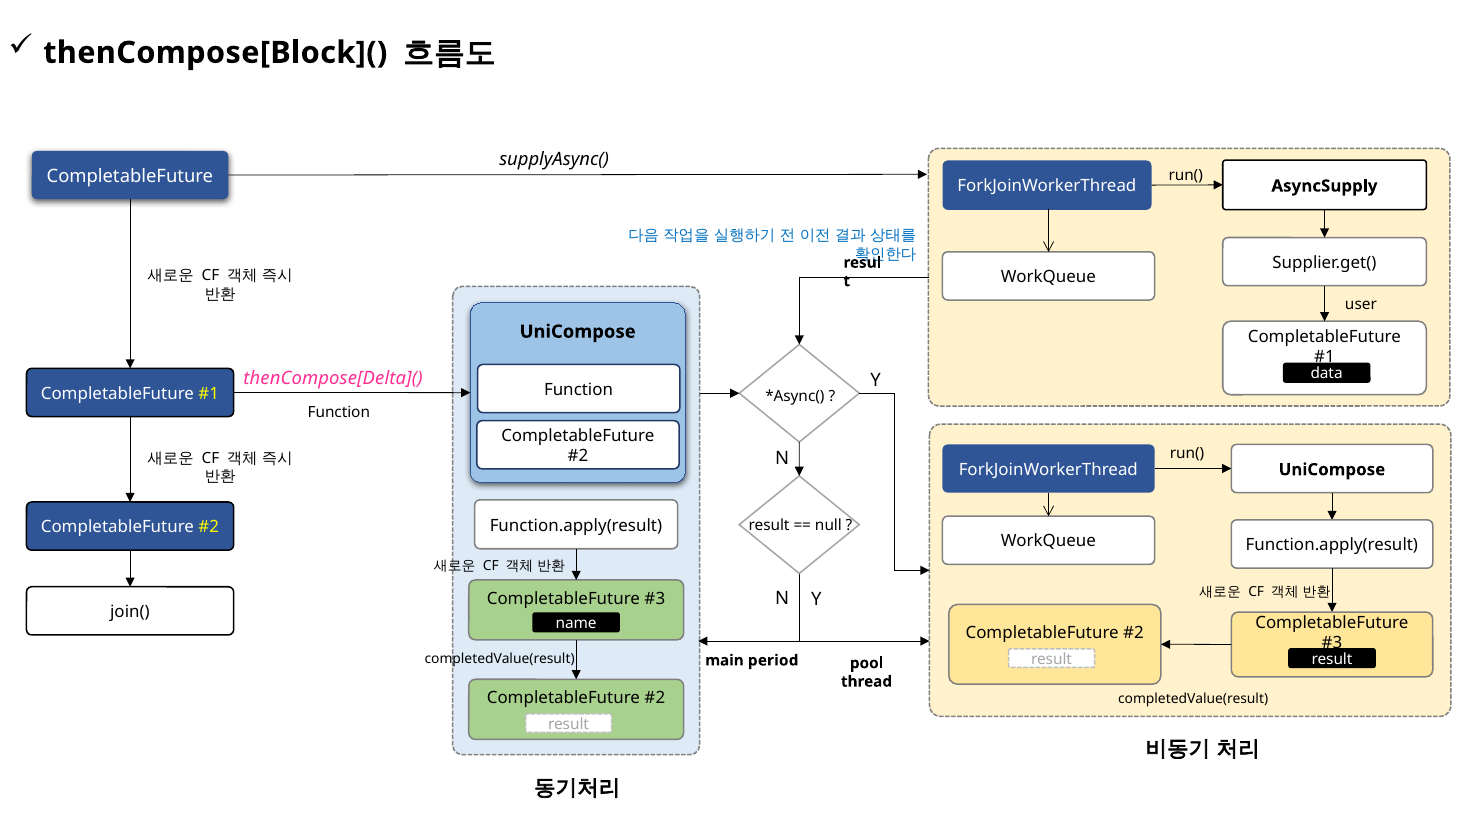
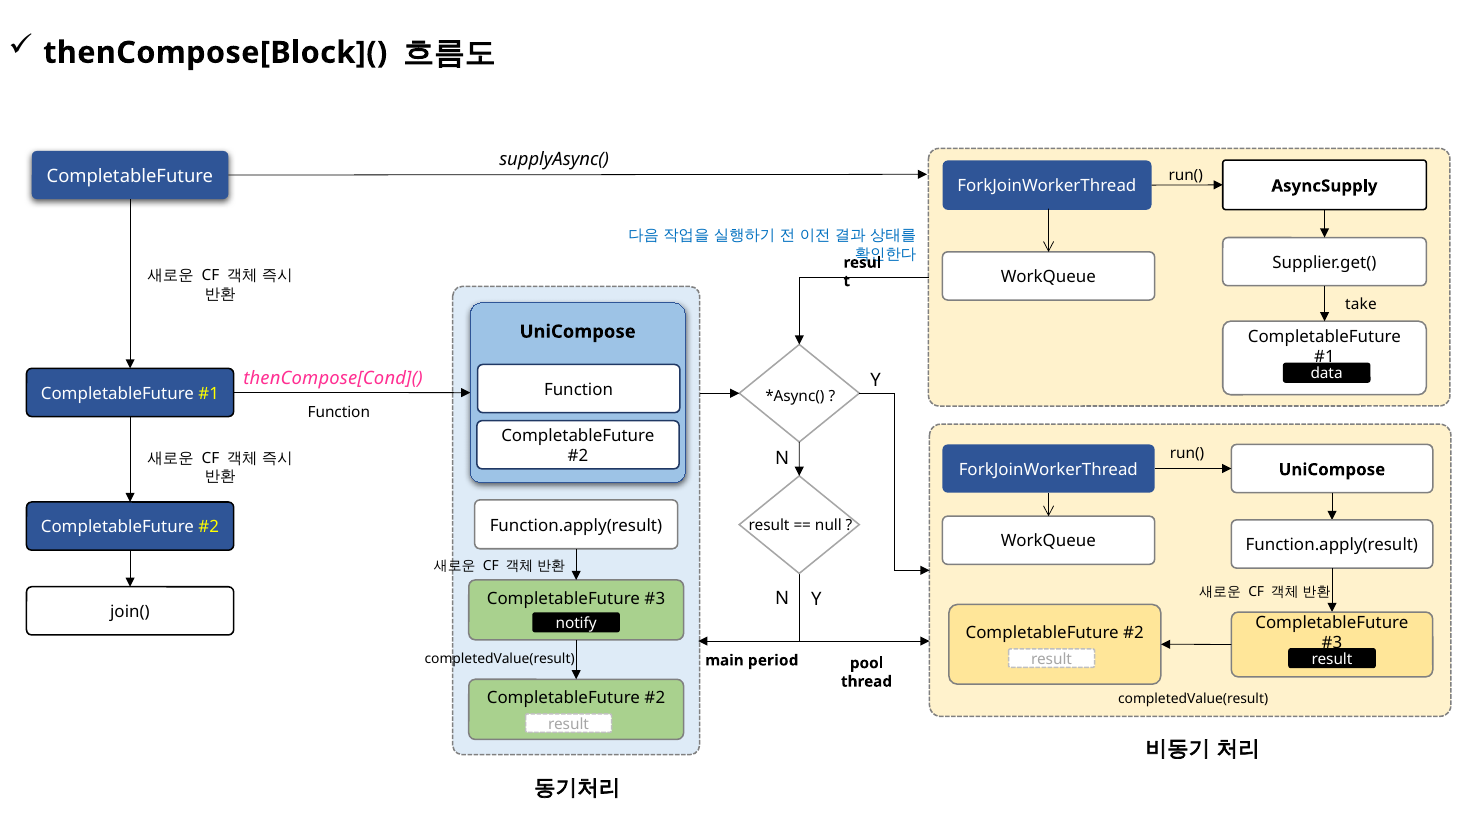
user: user -> take (1361, 304)
thenCompose[Delta](: thenCompose[Delta]( -> thenCompose[Cond]( (333, 378)
name: name -> notify (576, 624)
